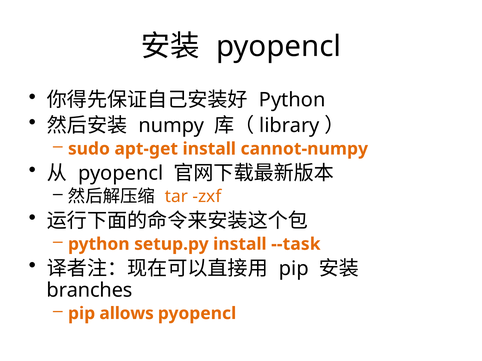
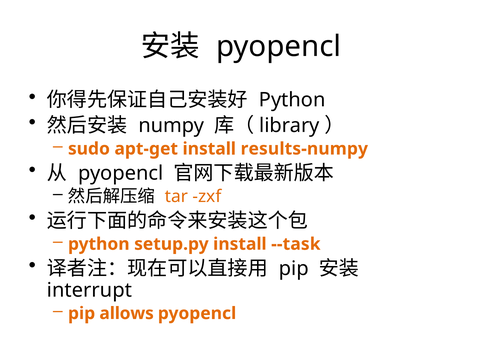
cannot-numpy: cannot-numpy -> results-numpy (304, 149)
branches: branches -> interrupt (89, 291)
